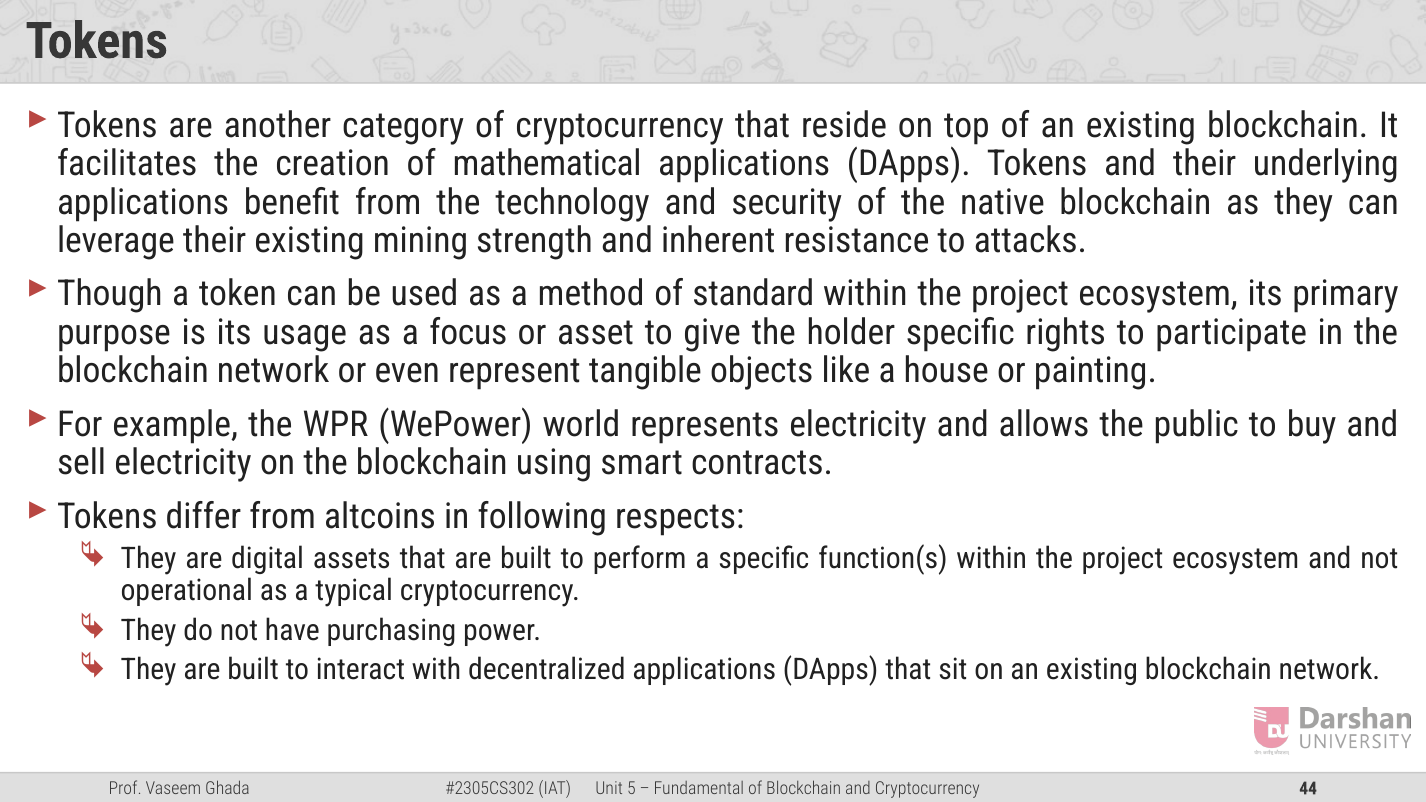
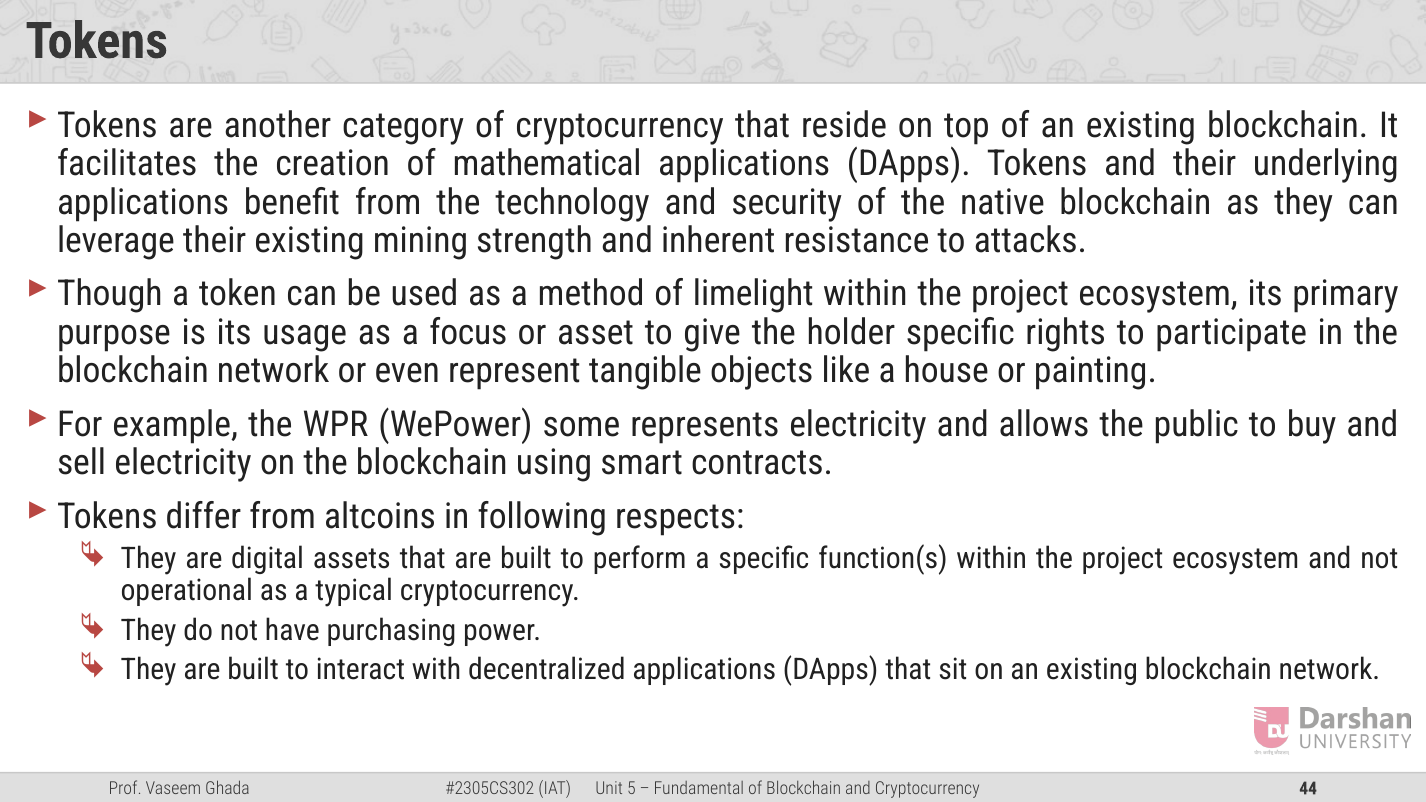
standard: standard -> limelight (753, 294)
world: world -> some (581, 424)
